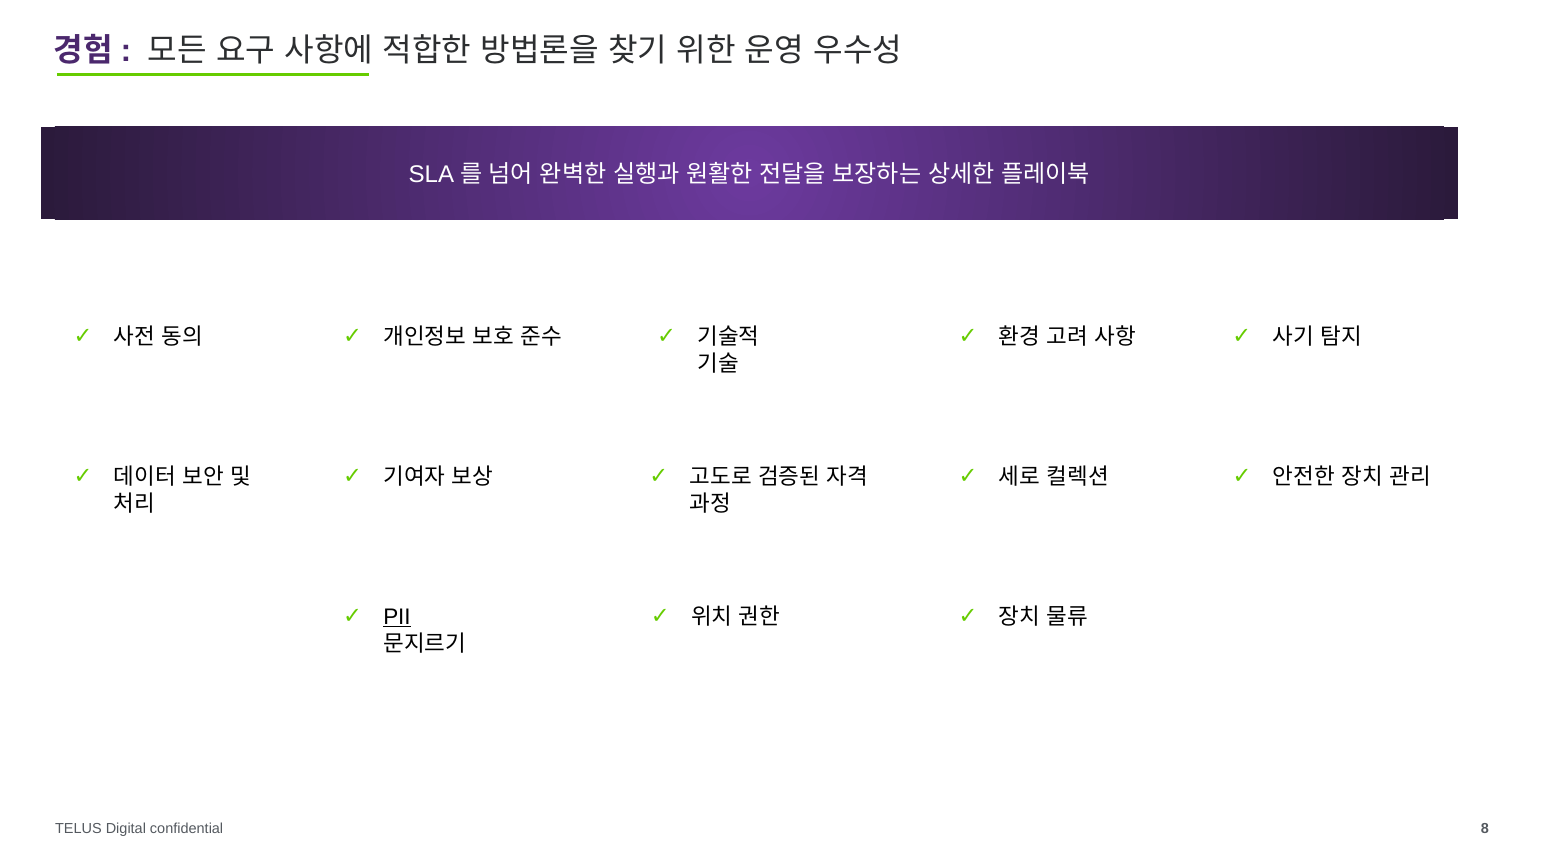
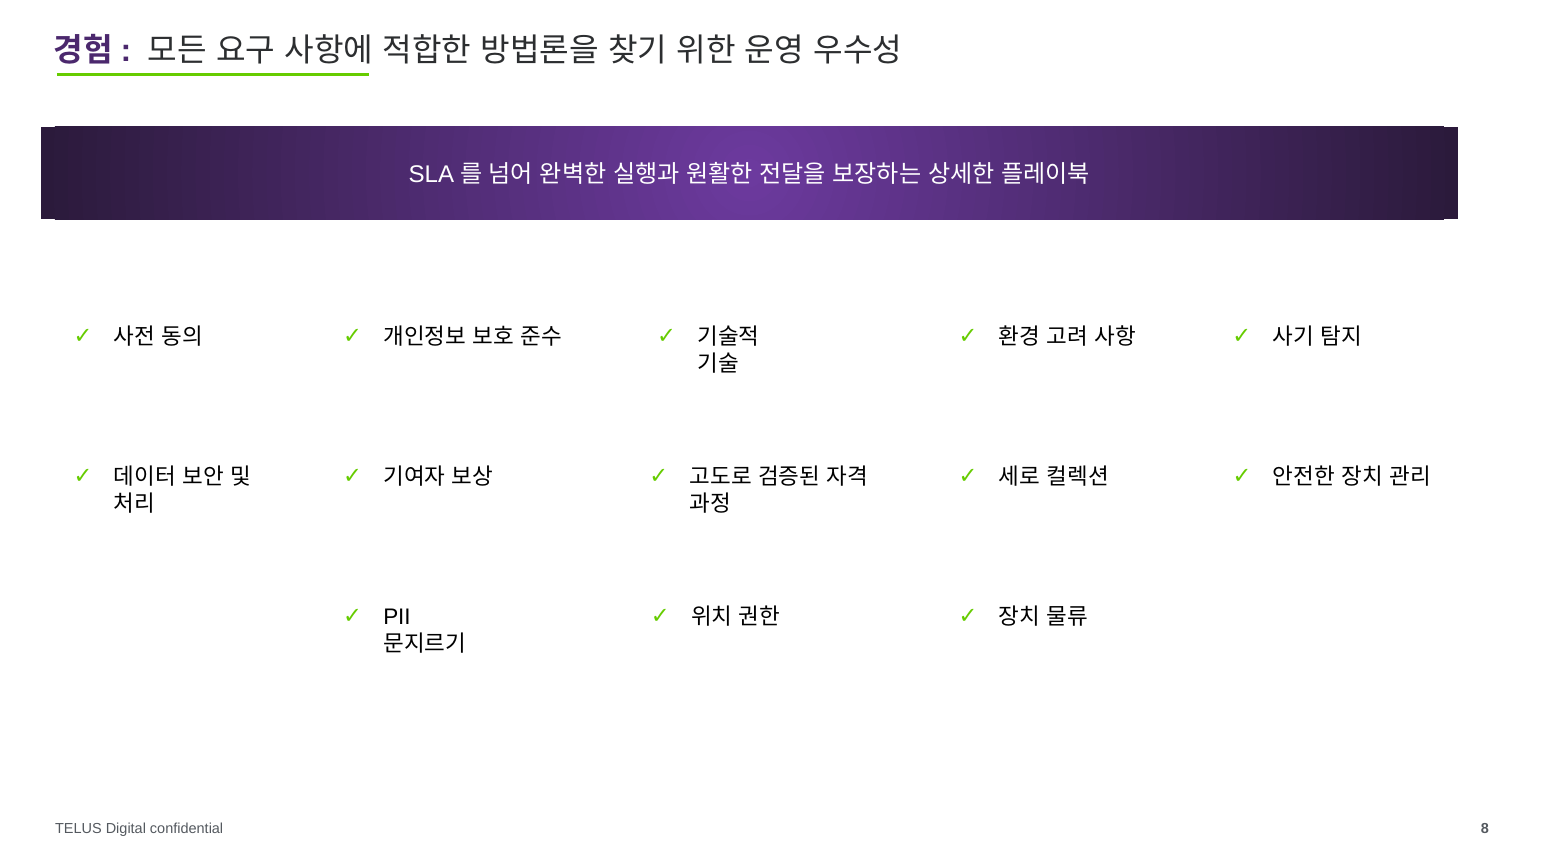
PII underline: present -> none (397, 617)
